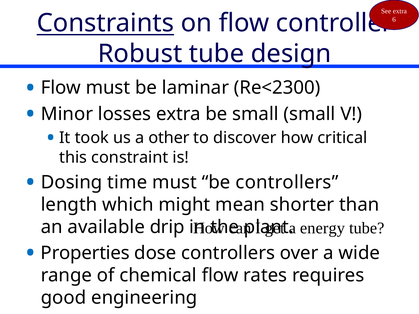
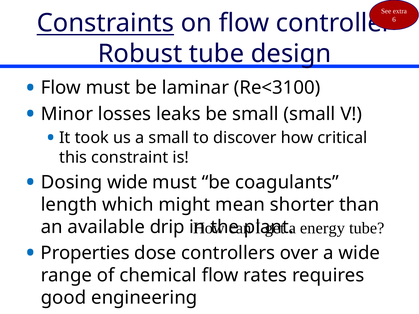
Re<2300: Re<2300 -> Re<3100 (277, 88)
losses extra: extra -> leaks (178, 114)
a other: other -> small (169, 138)
Dosing time: time -> wide (127, 182)
be controllers: controllers -> coagulants (287, 182)
